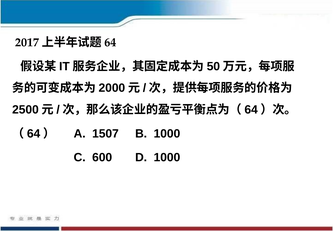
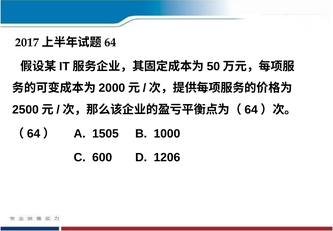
1507: 1507 -> 1505 (105, 133)
D 1000: 1000 -> 1206 (167, 157)
